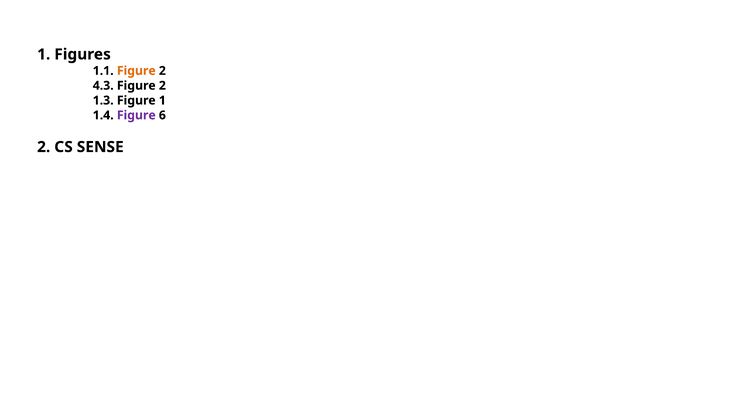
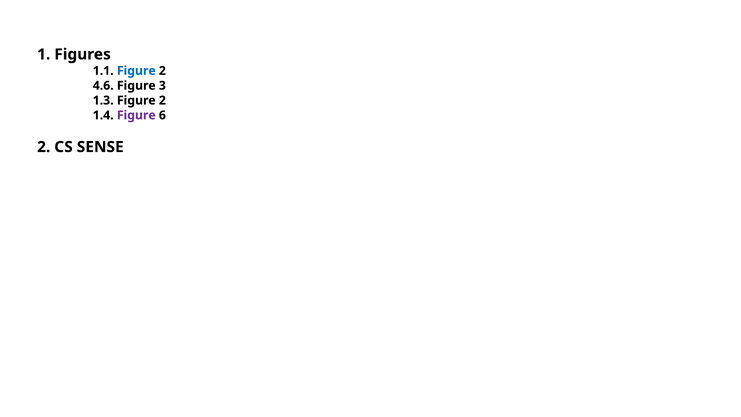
Figure colour: orange -> blue (136, 71)
4.3: 4.3 -> 4.6 (103, 86)
2: 2 -> 3 (162, 86)
1.3 Figure 1: 1 -> 2 (162, 100)
